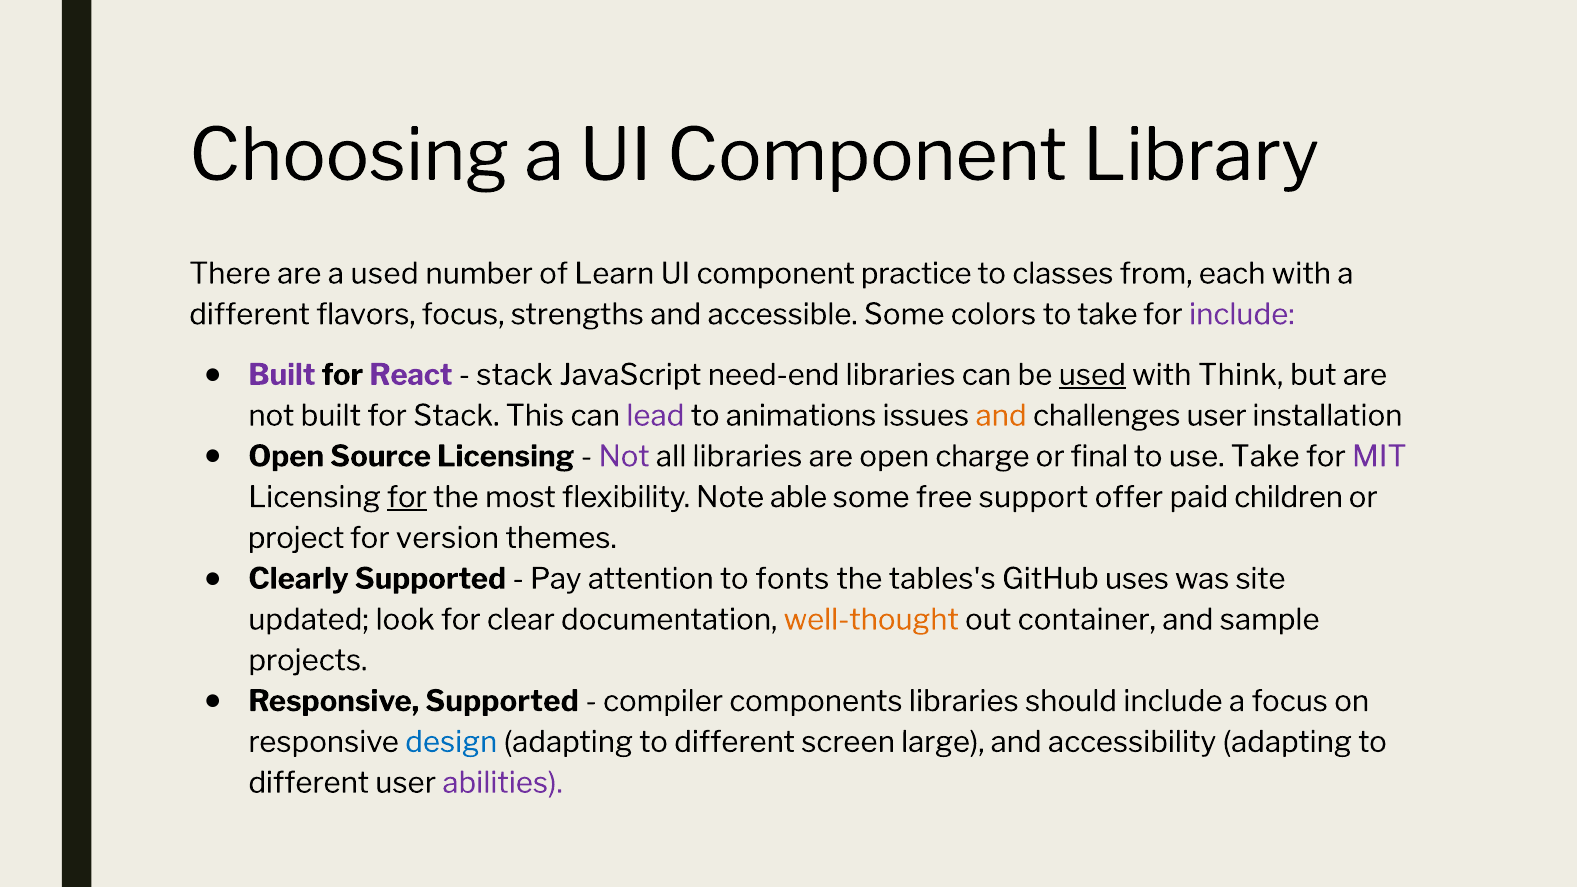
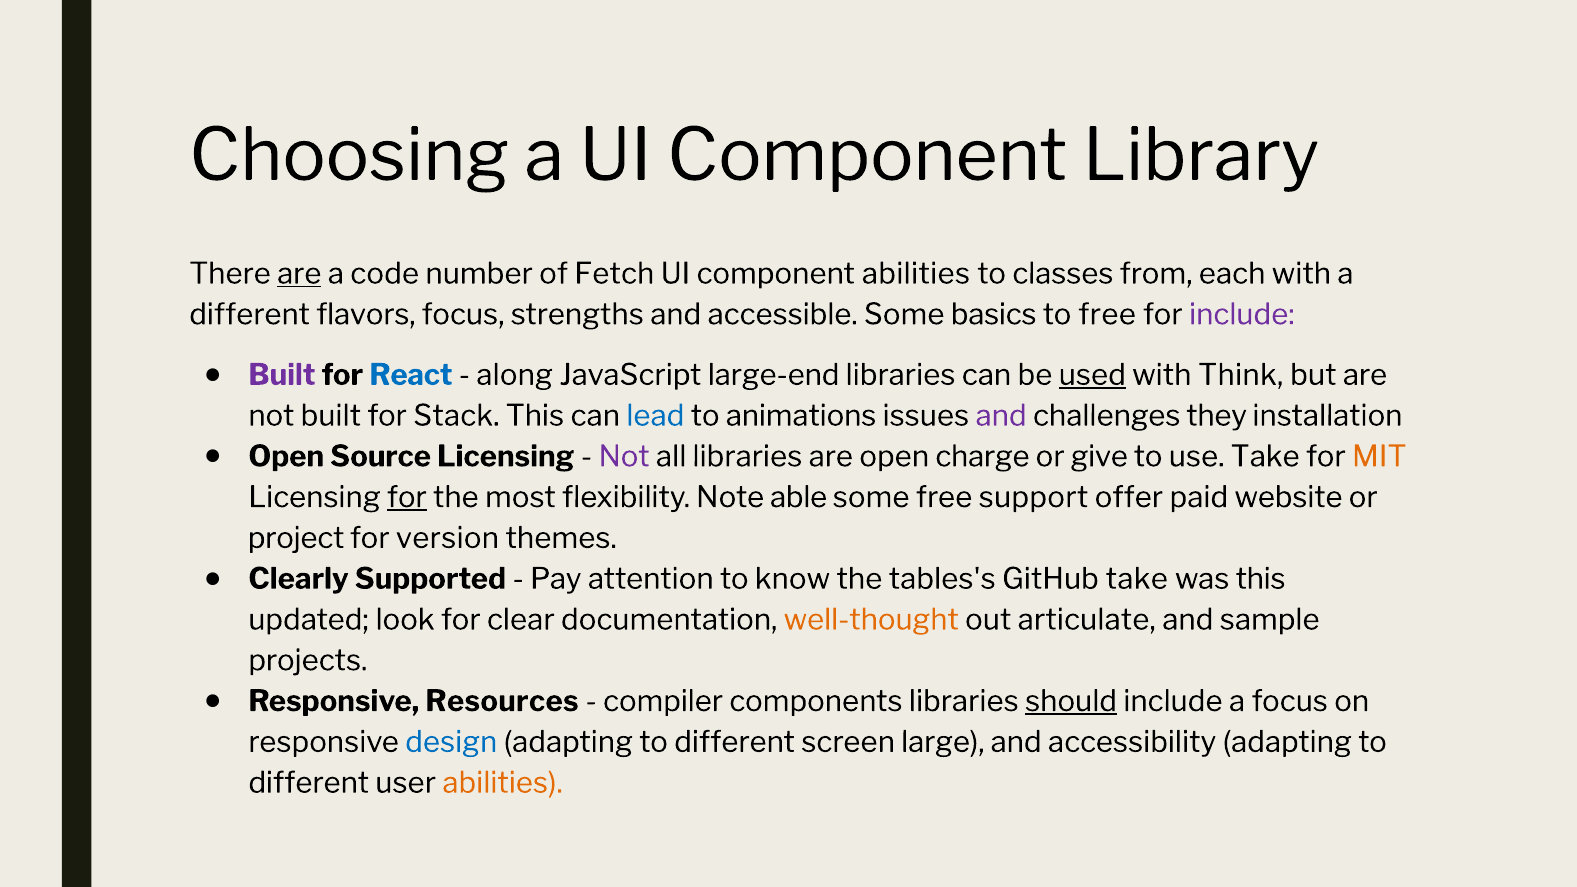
are underline: none -> present (299, 274)
a used: used -> code (385, 274)
Learn: Learn -> Fetch (614, 274)
component practice: practice -> abilities (916, 274)
colors: colors -> basics (994, 315)
to take: take -> free (1107, 315)
React colour: purple -> blue (411, 375)
stack: stack -> along (515, 375)
need-end: need-end -> large-end (774, 375)
lead colour: purple -> blue (655, 416)
and colour: orange -> purple (1001, 416)
challenges user: user -> they (1217, 416)
final: final -> give (1099, 457)
MIT colour: purple -> orange (1379, 457)
children: children -> website (1289, 497)
fonts: fonts -> know (792, 579)
GitHub uses: uses -> take (1137, 579)
was site: site -> this (1261, 579)
container: container -> articulate (1087, 620)
Responsive Supported: Supported -> Resources (502, 701)
should underline: none -> present (1071, 701)
abilities colour: purple -> orange (502, 783)
